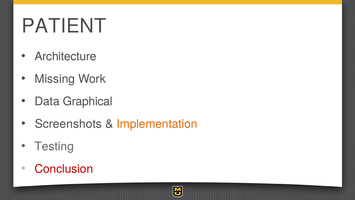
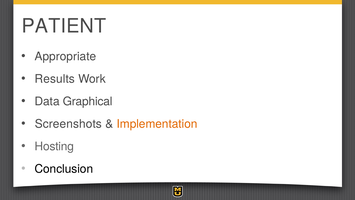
Architecture: Architecture -> Appropriate (65, 56)
Missing: Missing -> Results (55, 79)
Testing: Testing -> Hosting (54, 146)
Conclusion colour: red -> black (64, 169)
